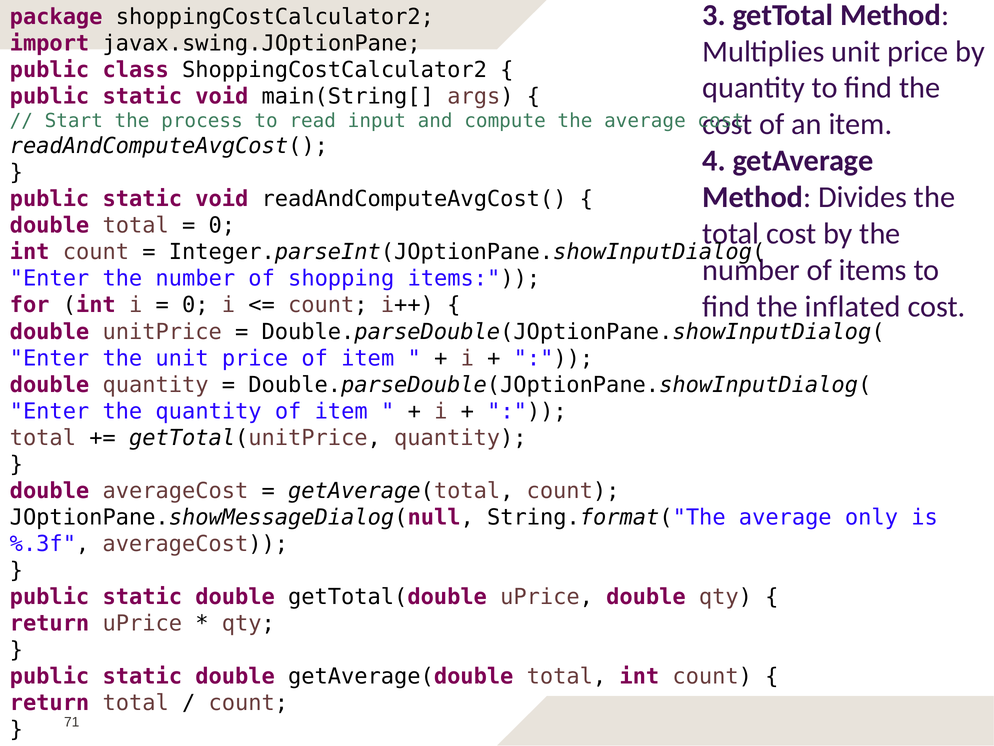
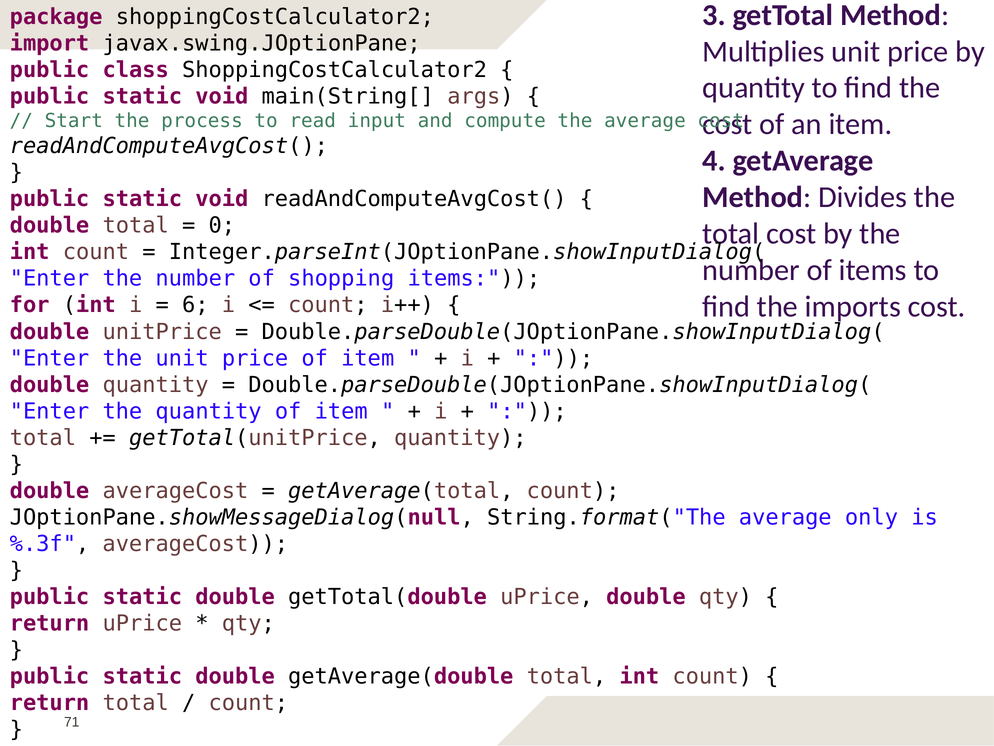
inflated: inflated -> imports (853, 306)
0: 0 -> 6 (195, 305)
